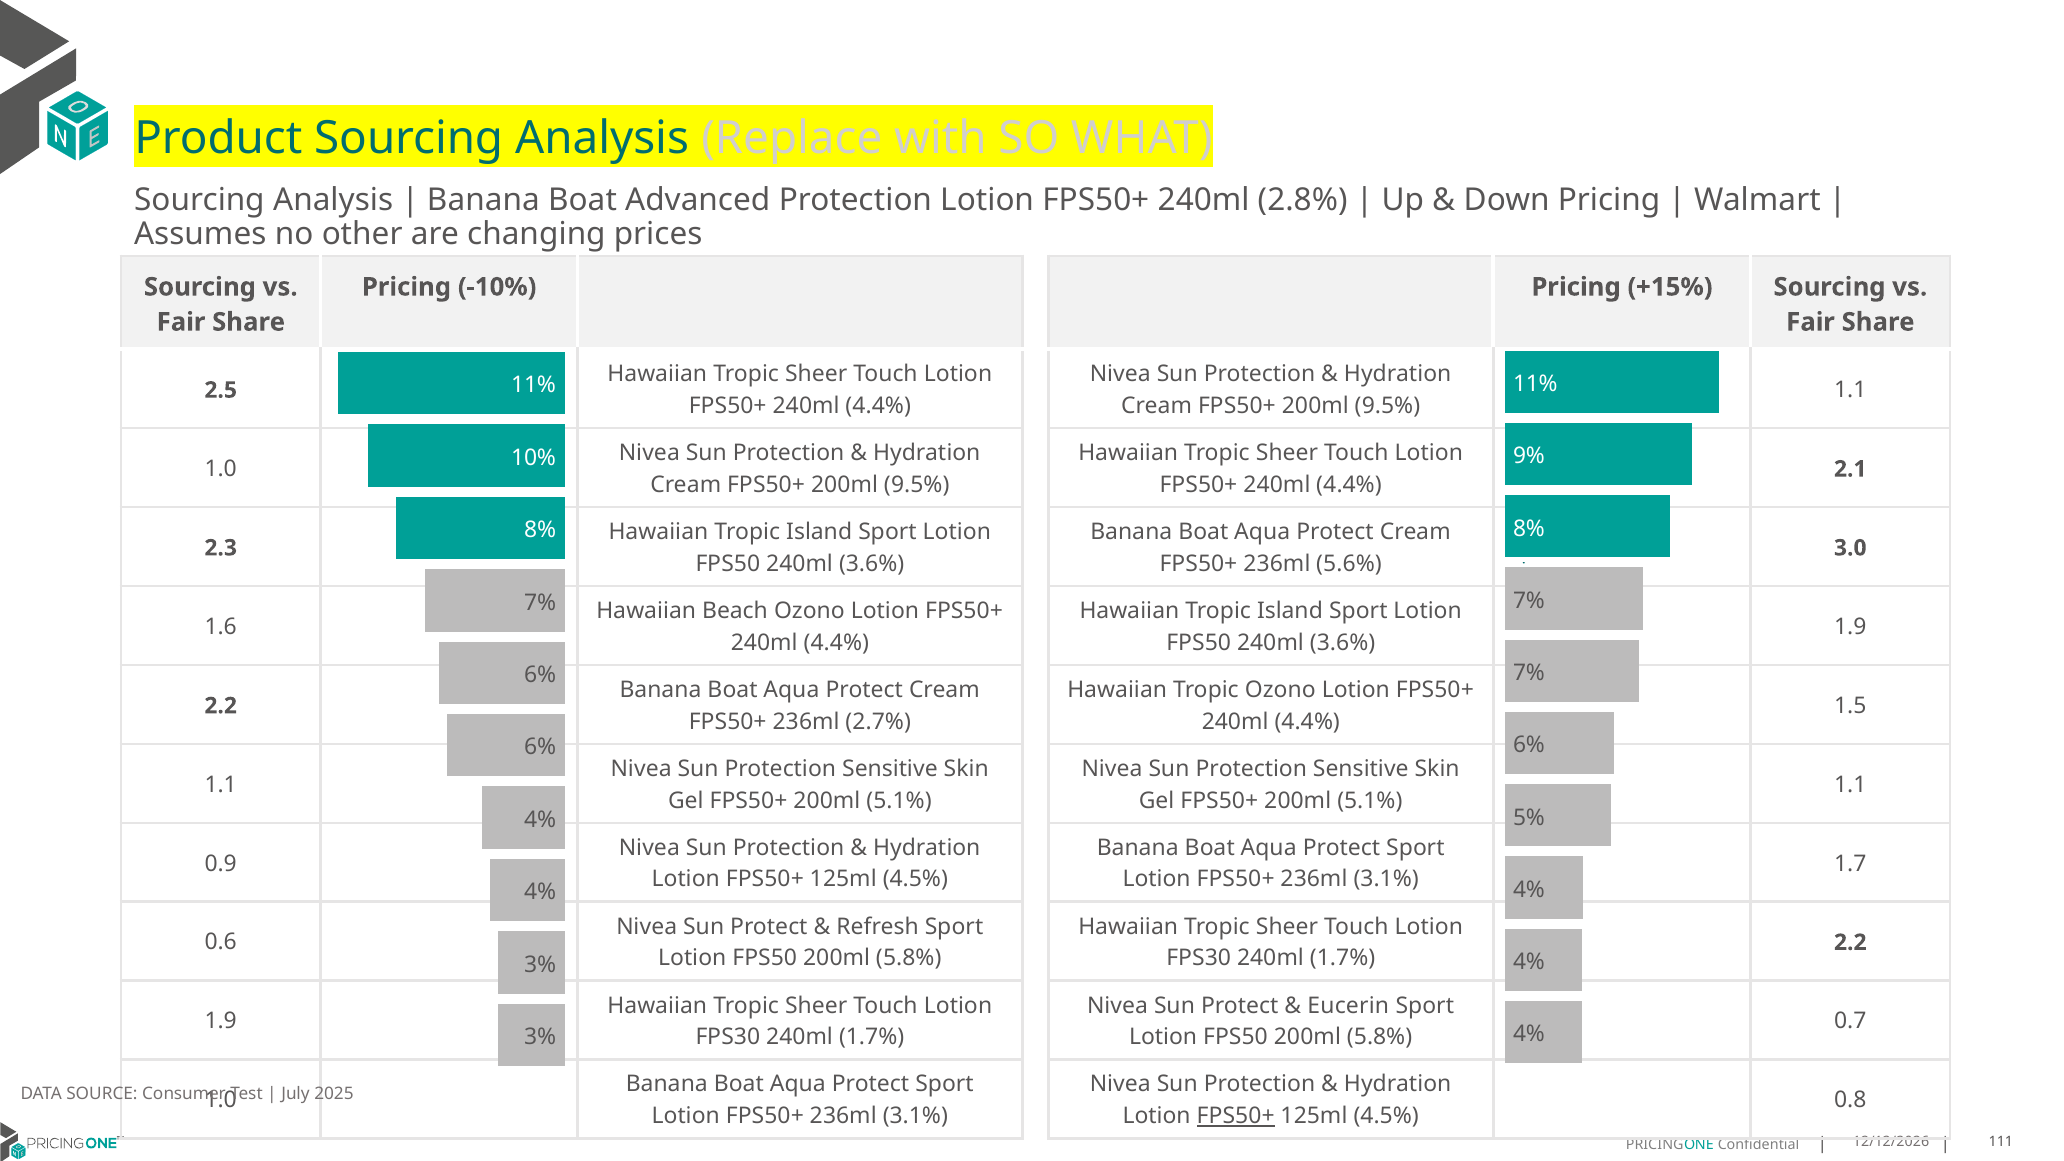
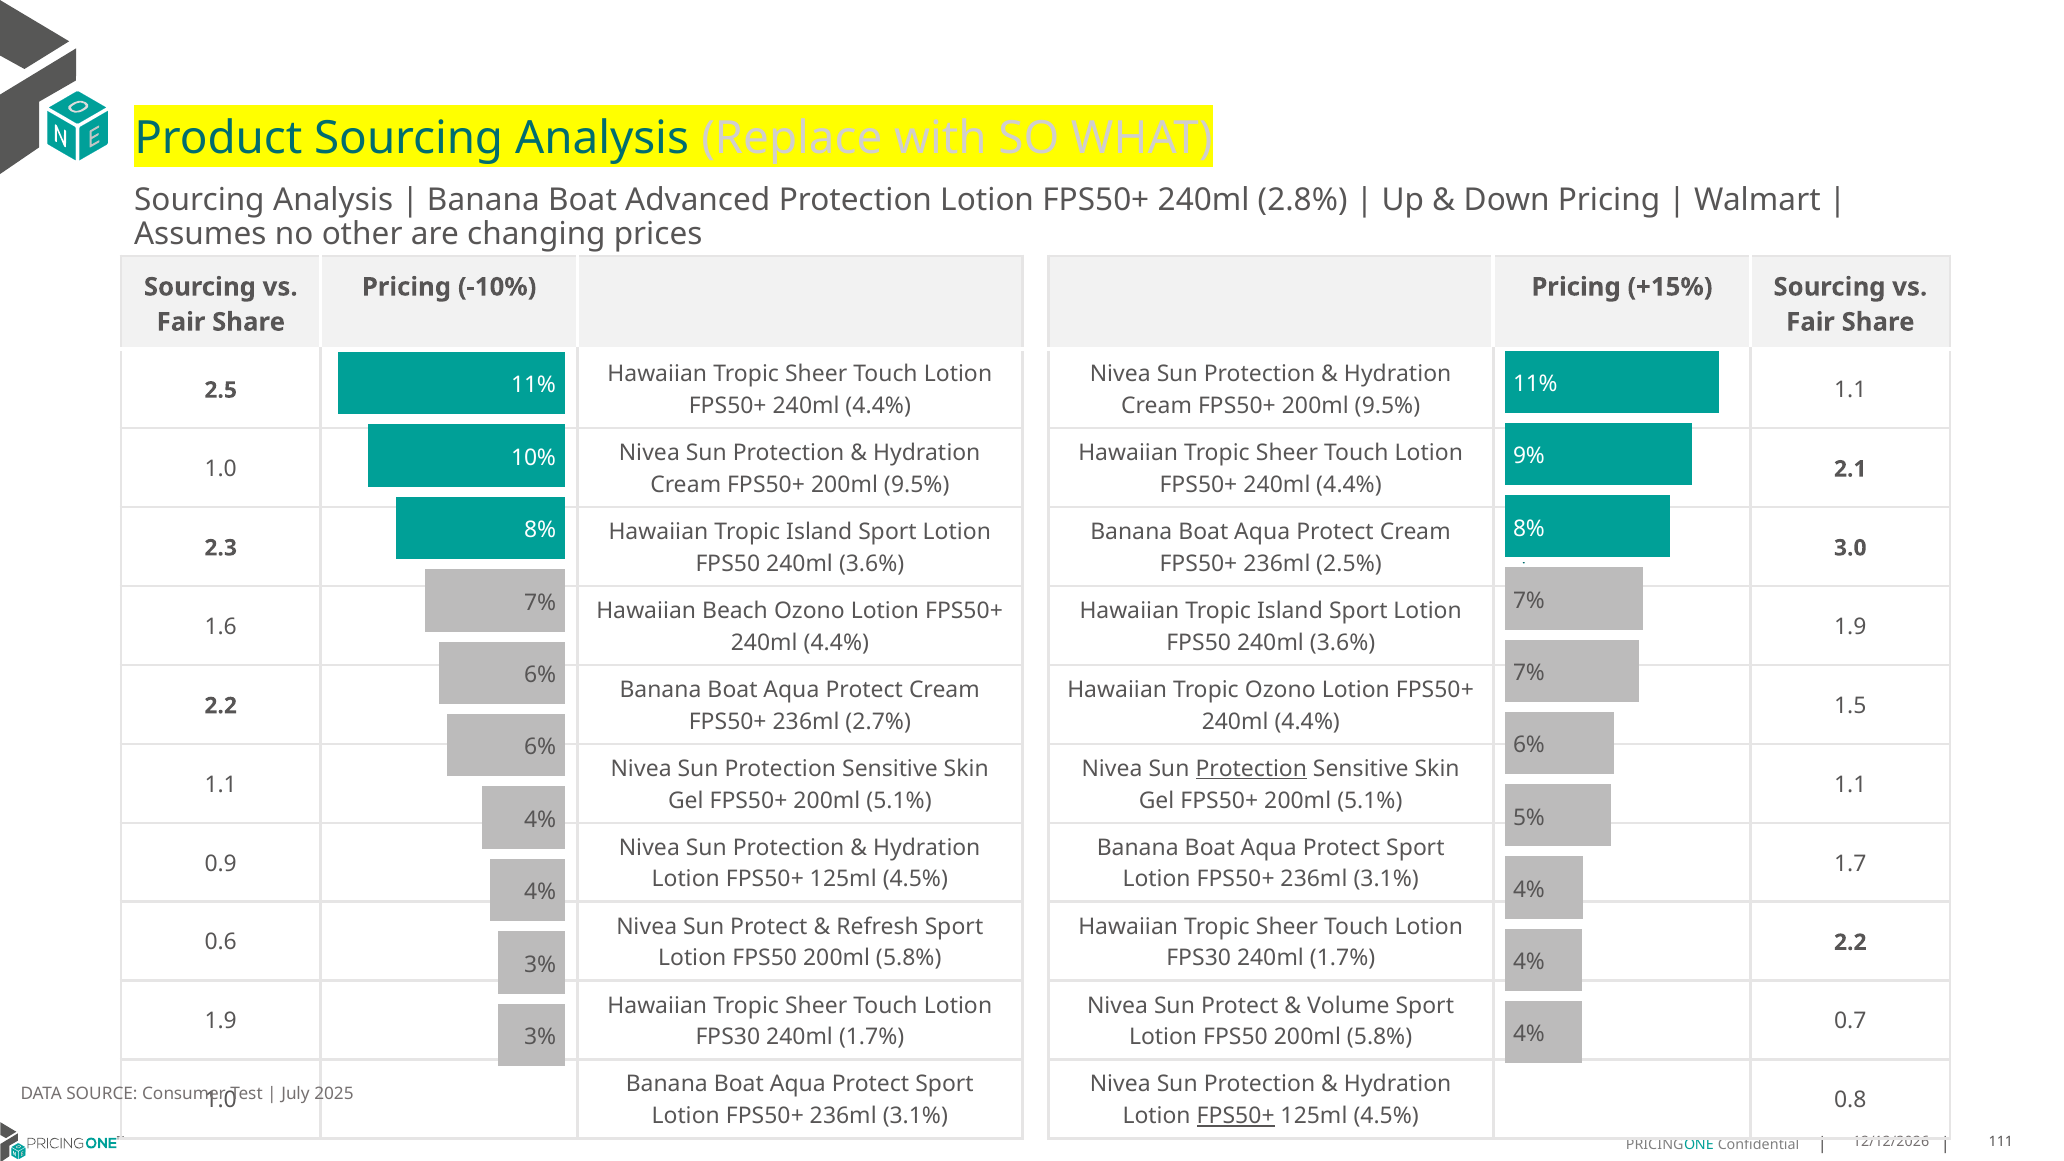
5.6%: 5.6% -> 2.5% (1349, 564)
Protection underline: none -> present (1251, 769)
Eucerin: Eucerin -> Volume (1348, 1006)
